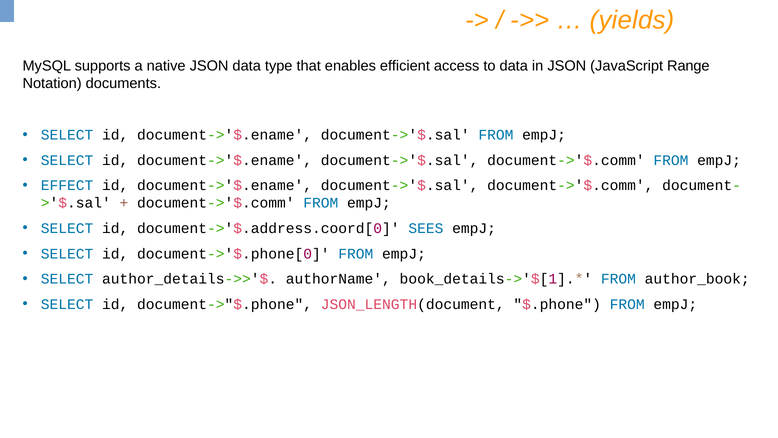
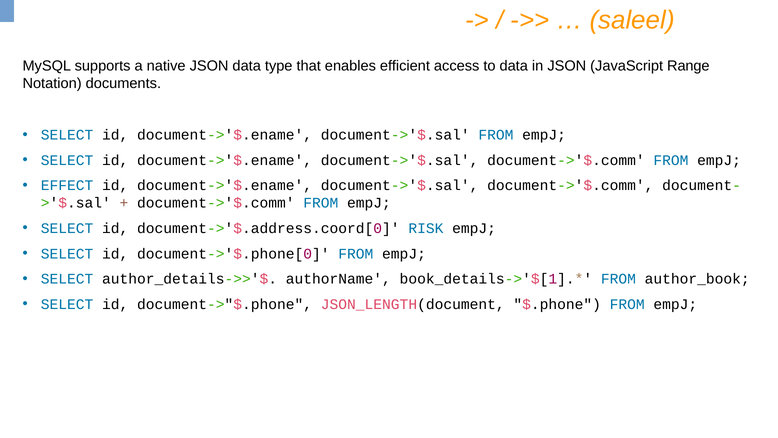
yields: yields -> saleel (632, 20)
SEES: SEES -> RISK (426, 228)
